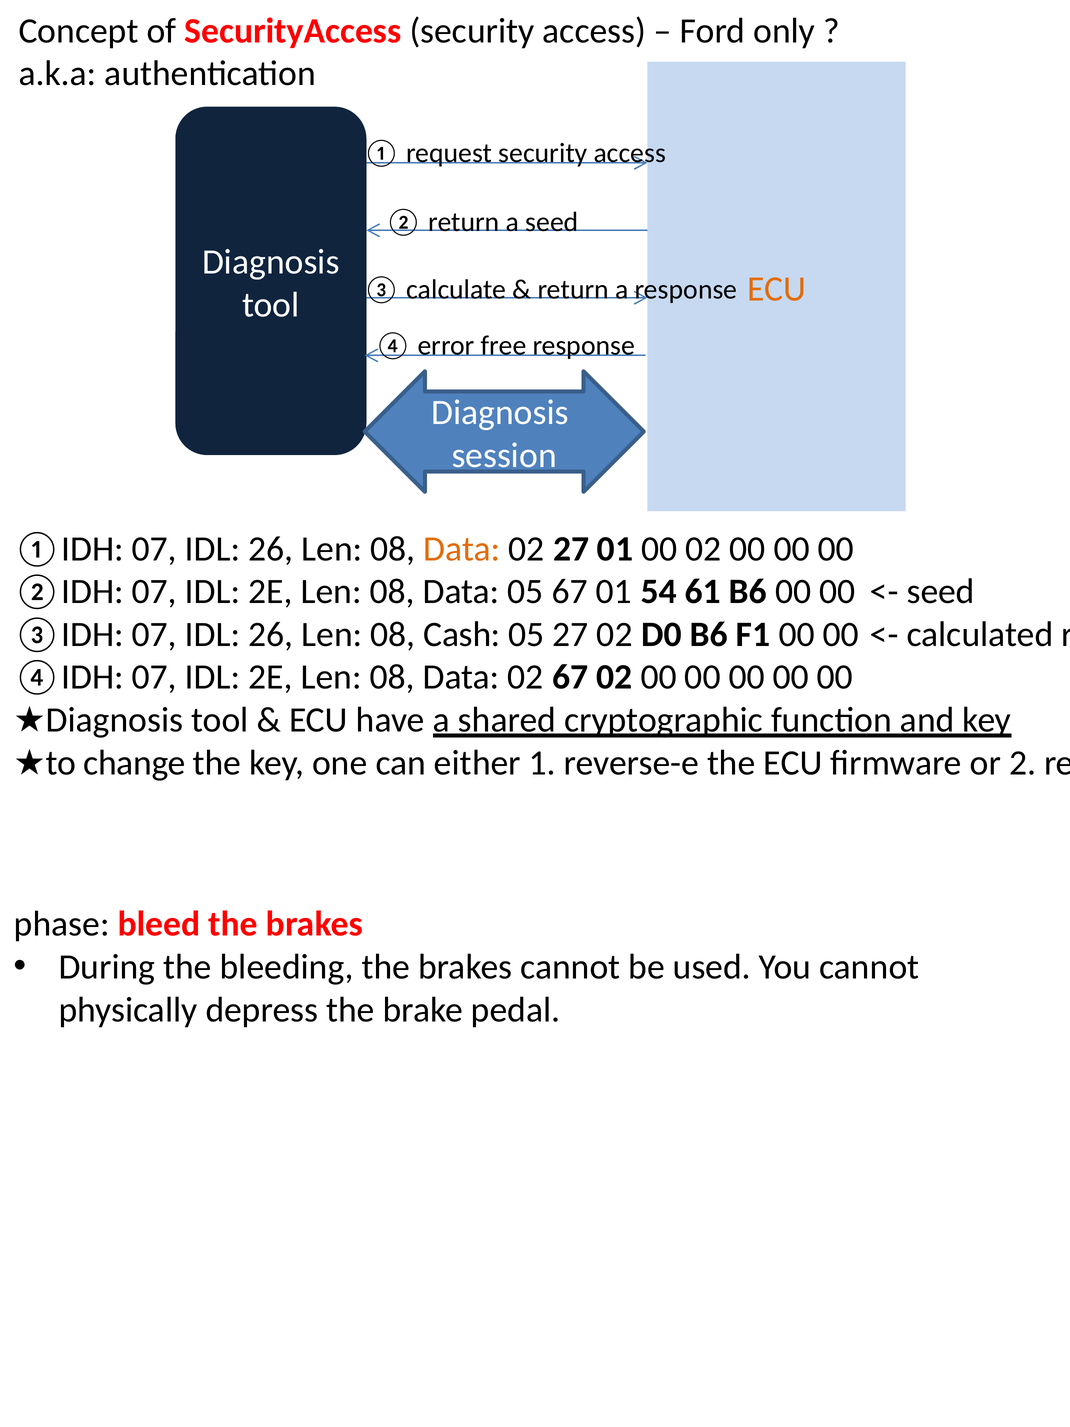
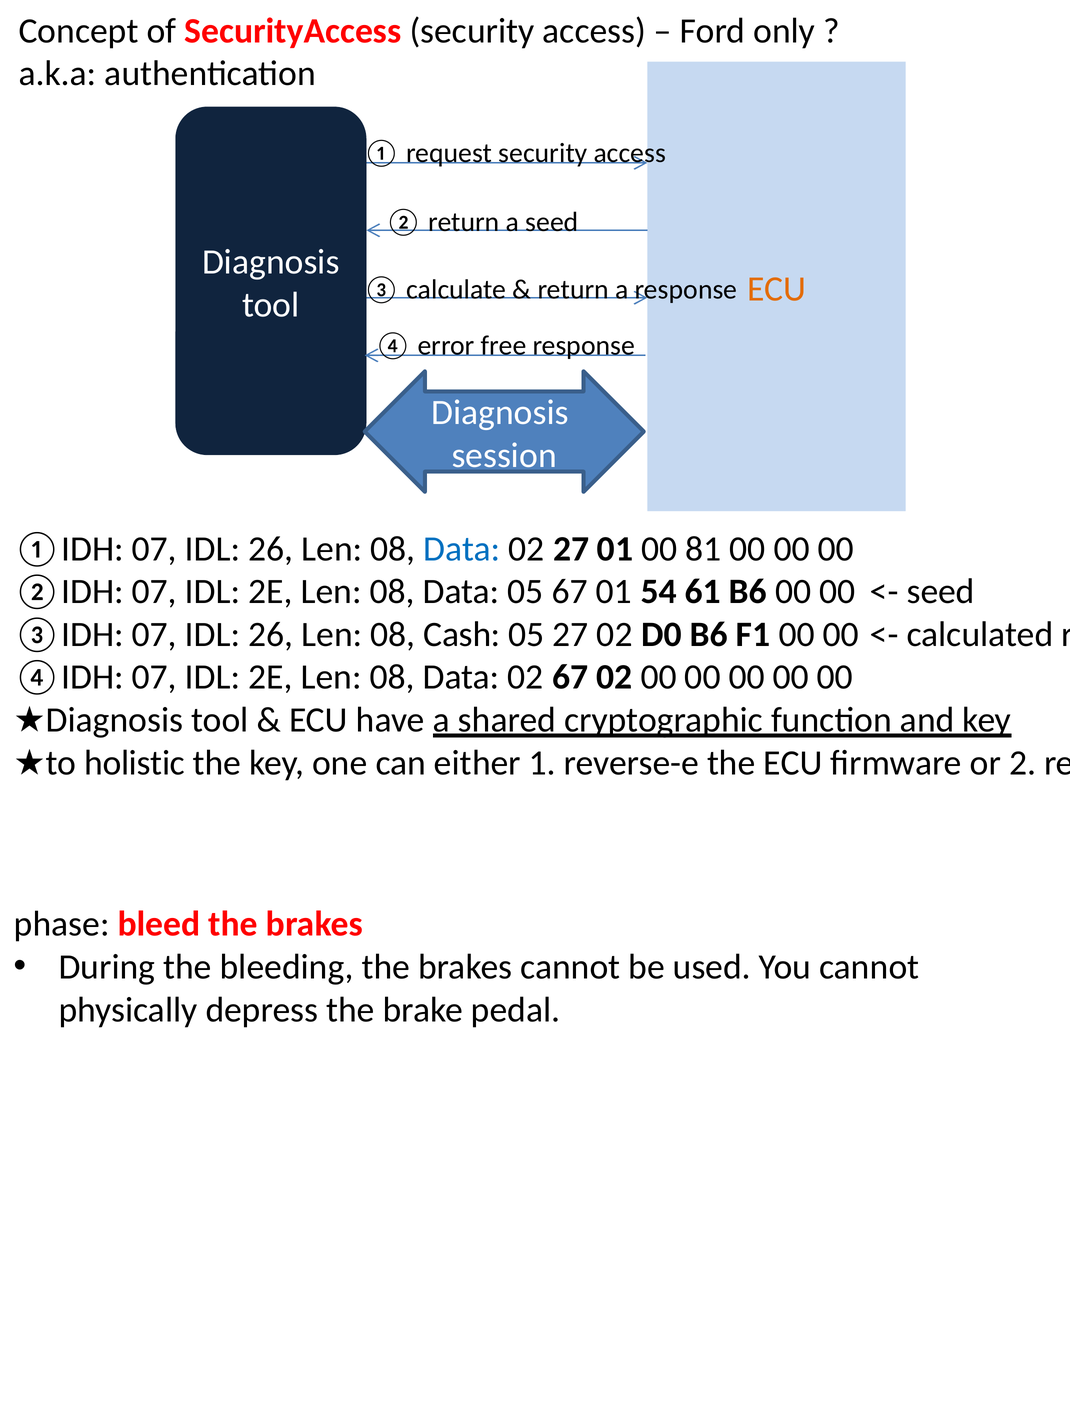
Data colour: orange -> blue (462, 549)
00 02: 02 -> 81 (703, 549)
change: change -> holistic (135, 763)
